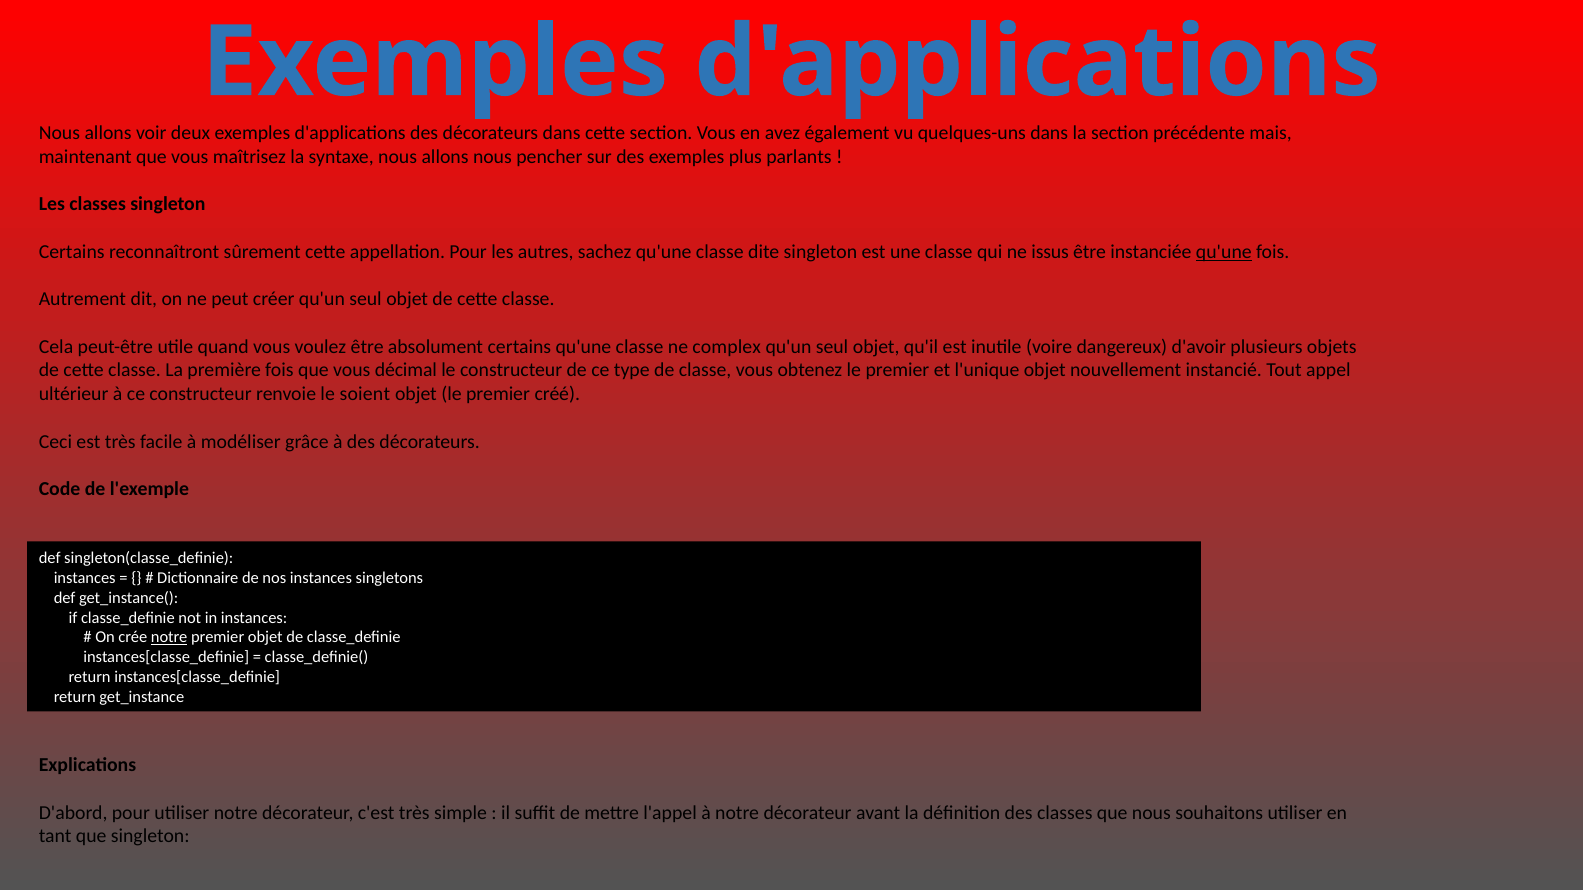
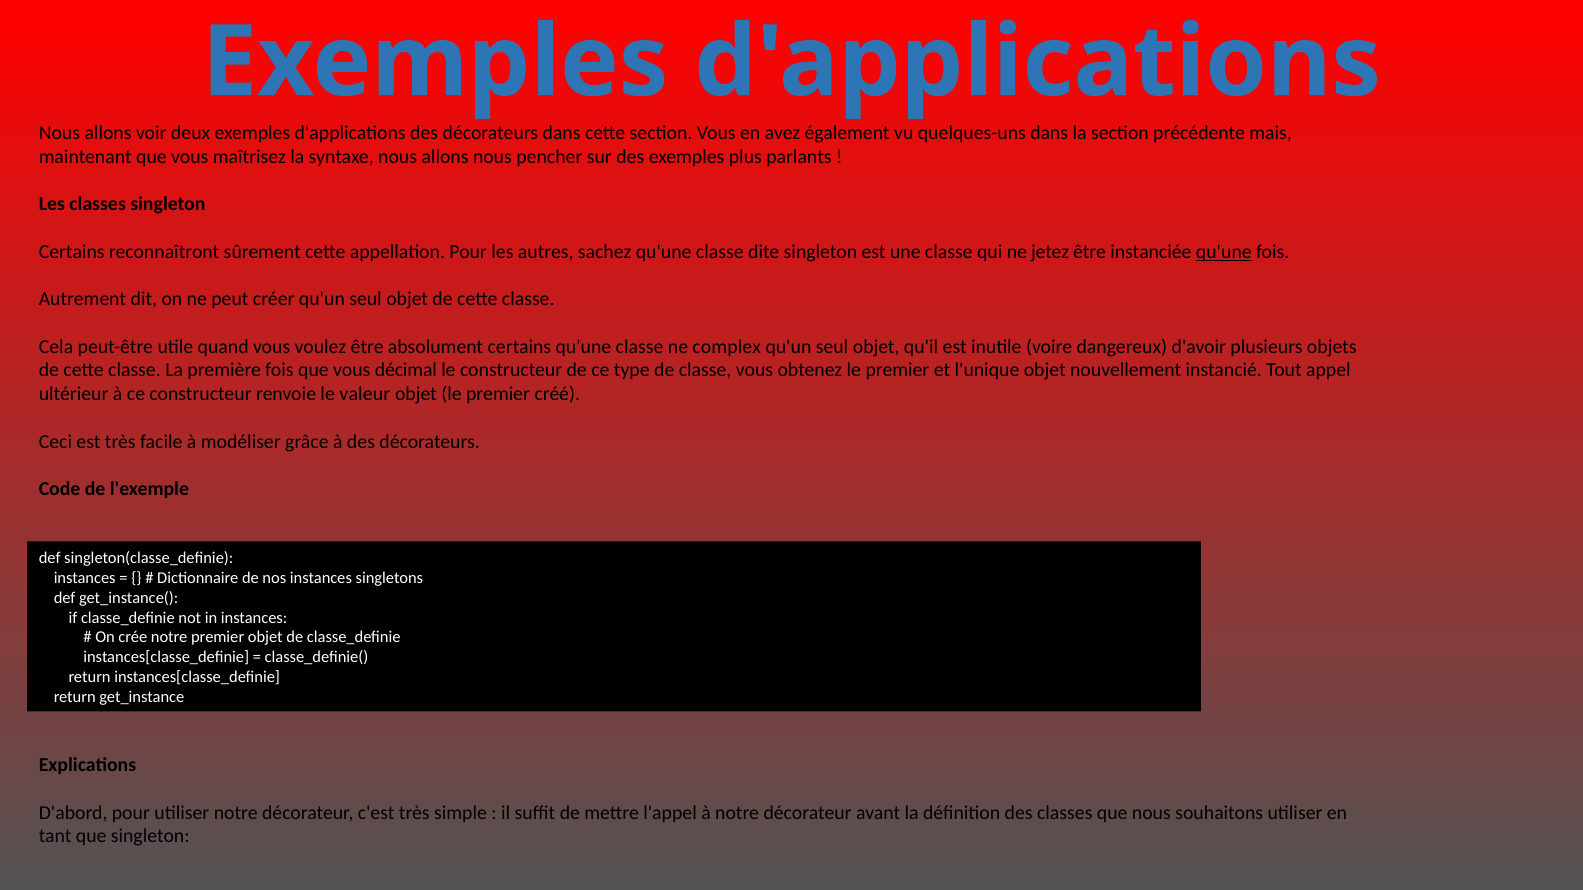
issus: issus -> jetez (1050, 252)
soient: soient -> valeur (365, 394)
notre underline: present -> none (169, 638)
